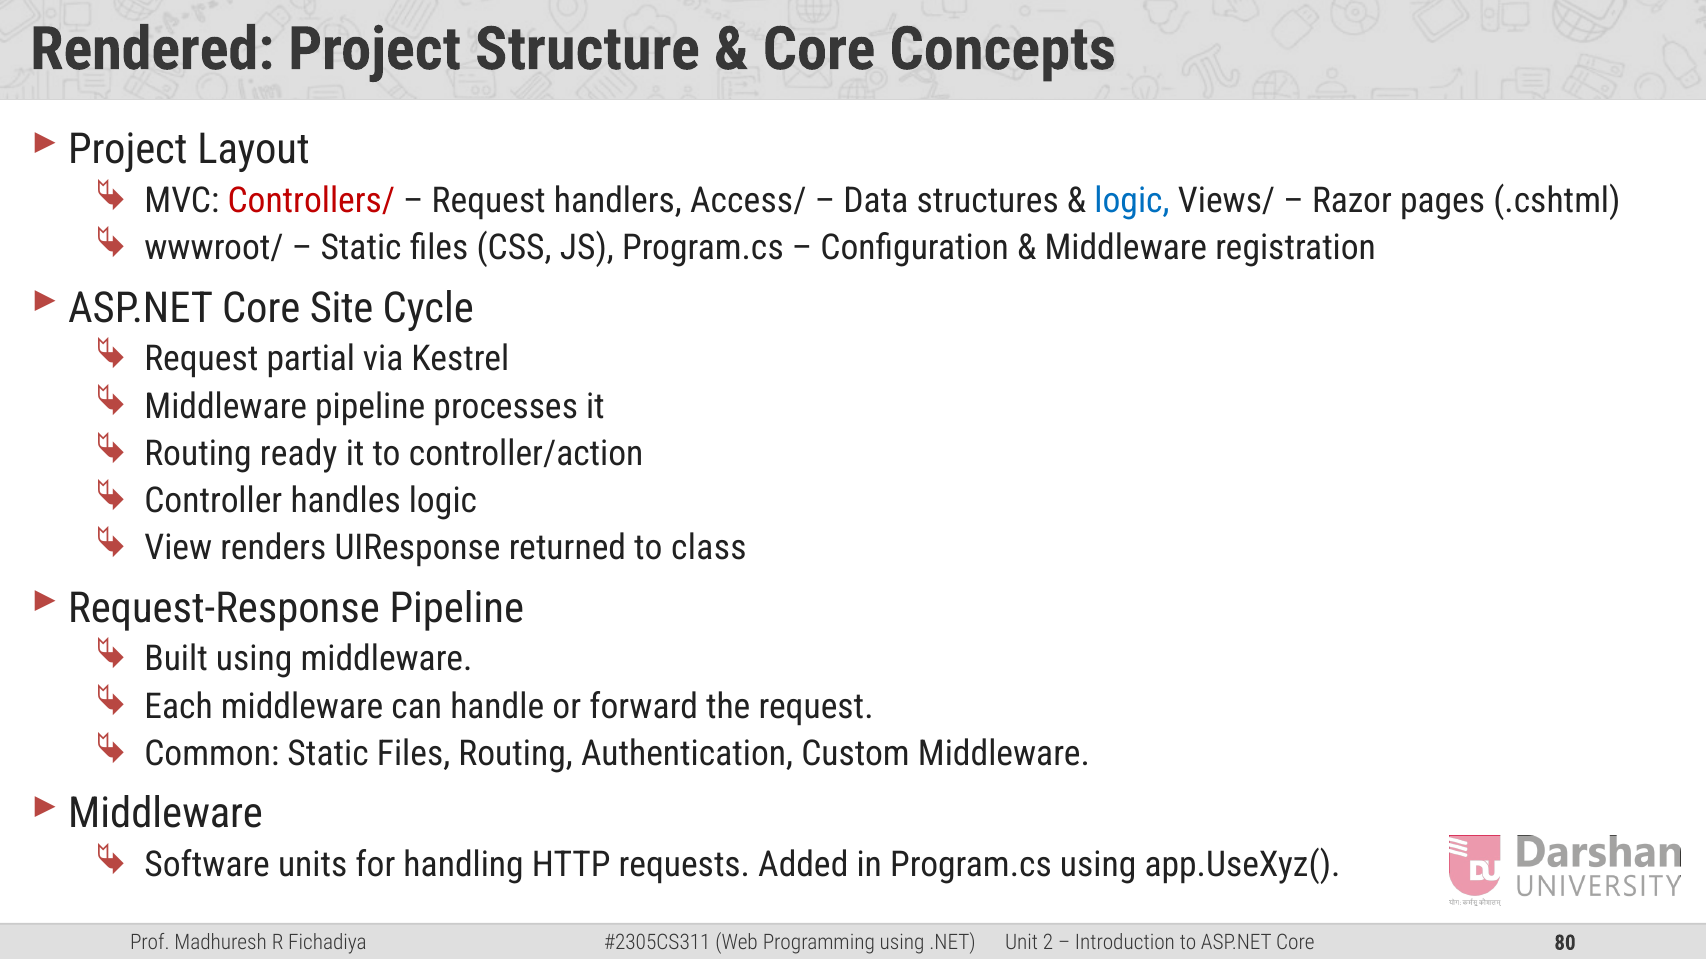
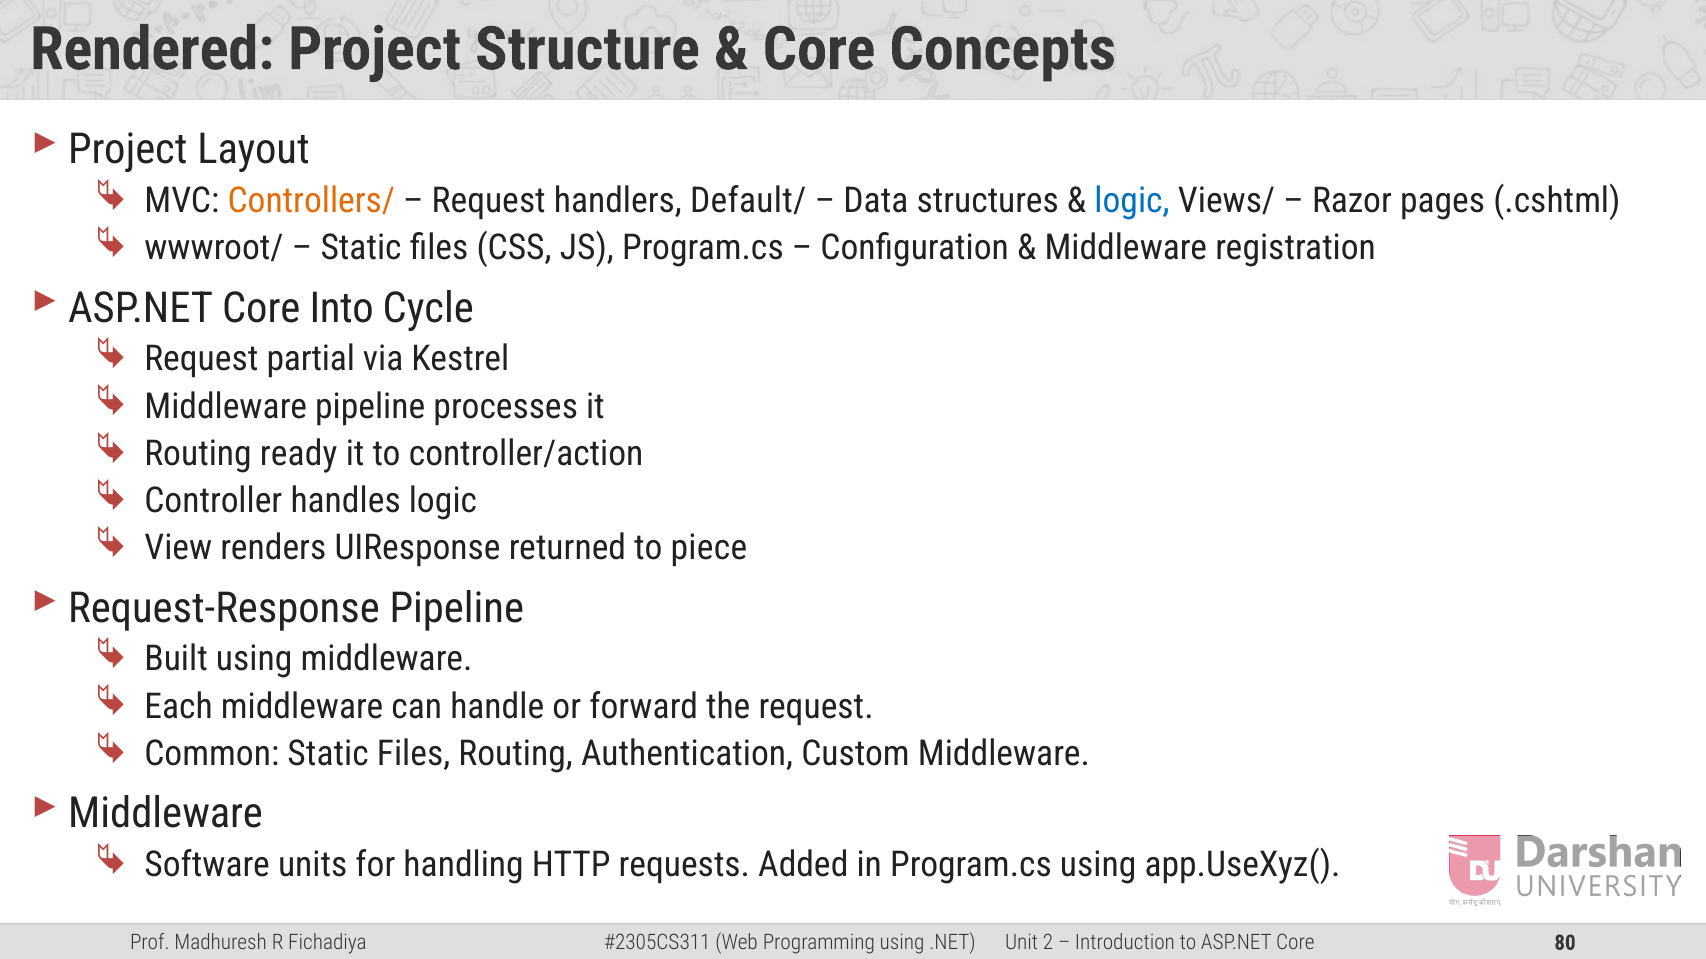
Controllers/ colour: red -> orange (311, 201)
Access/: Access/ -> Default/ (748, 201)
Site: Site -> Into (342, 308)
class: class -> piece (709, 548)
